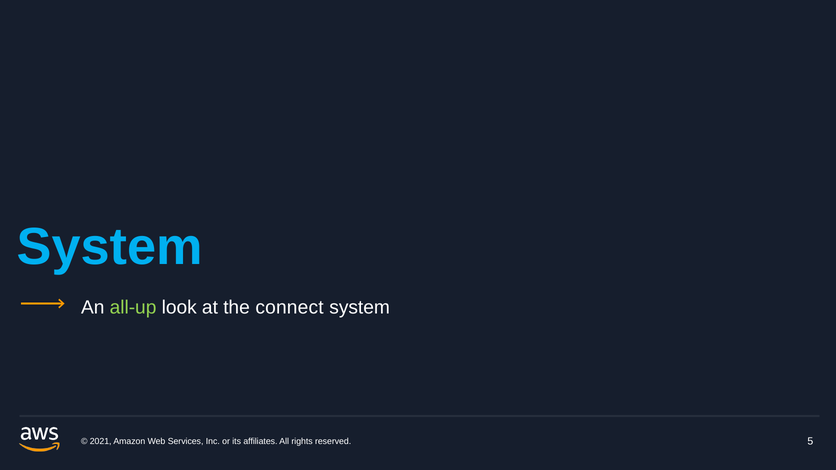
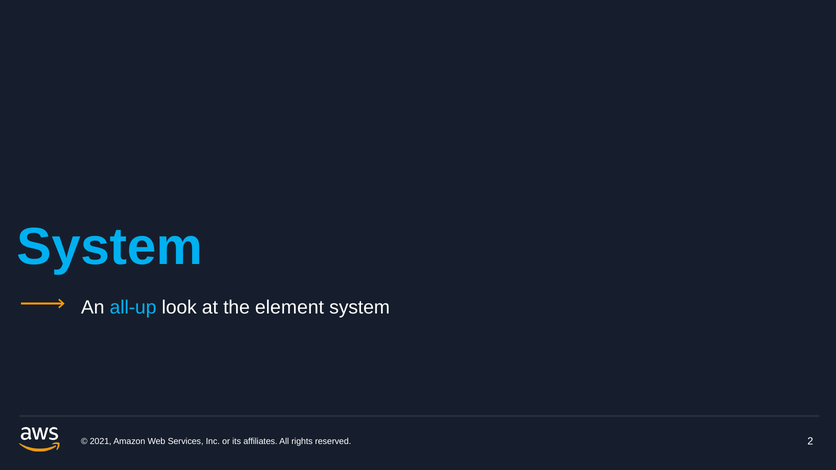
all-up colour: light green -> light blue (133, 307)
connect: connect -> element (290, 307)
5: 5 -> 2 (810, 442)
